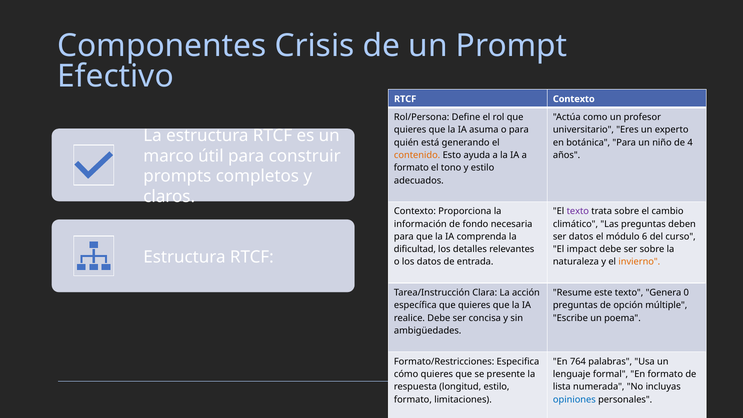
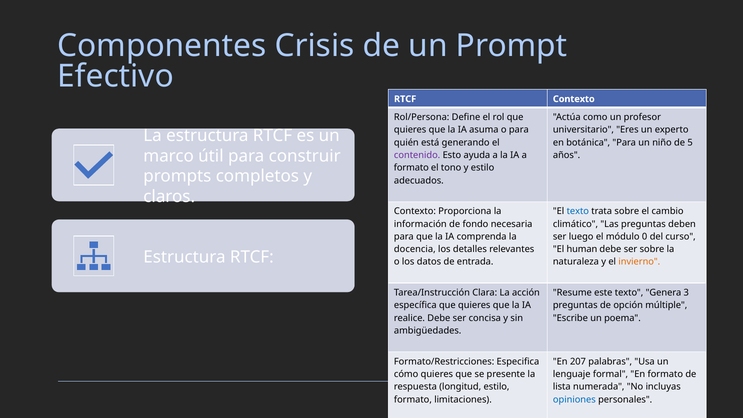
4: 4 -> 5 (690, 143)
contenido colour: orange -> purple (417, 155)
texto colour: purple -> blue (578, 211)
ser datos: datos -> luego (581, 237)
6: 6 -> 0 (645, 237)
dificultad: dificultad -> docencia (415, 249)
impact: impact -> human (582, 249)
0: 0 -> 3 (686, 293)
764: 764 -> 207 (578, 361)
